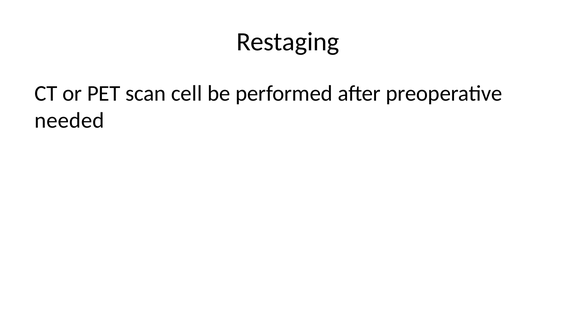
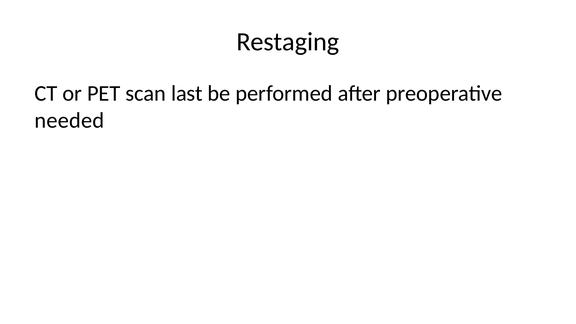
cell: cell -> last (187, 93)
